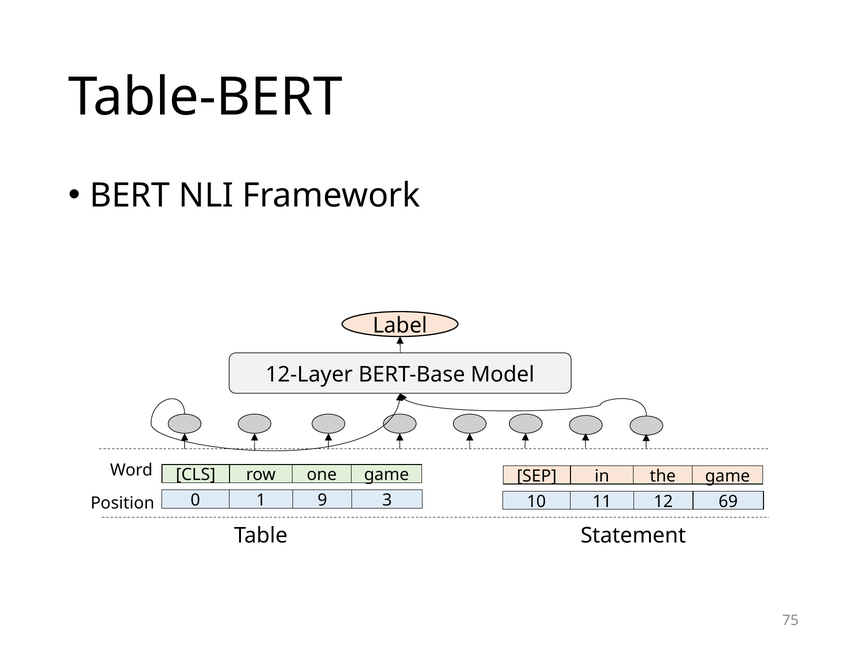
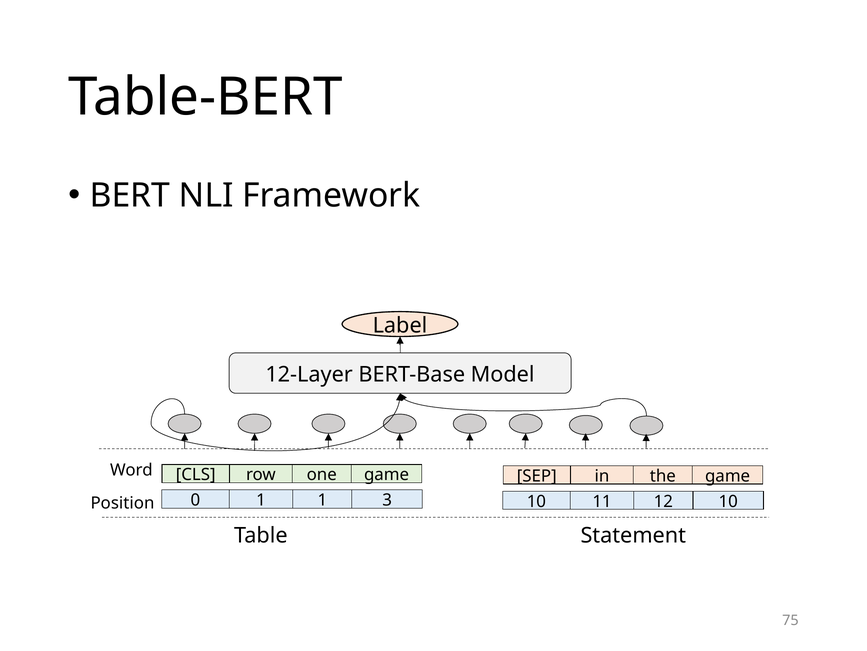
1 9: 9 -> 1 (322, 500)
12 69: 69 -> 10 (728, 501)
